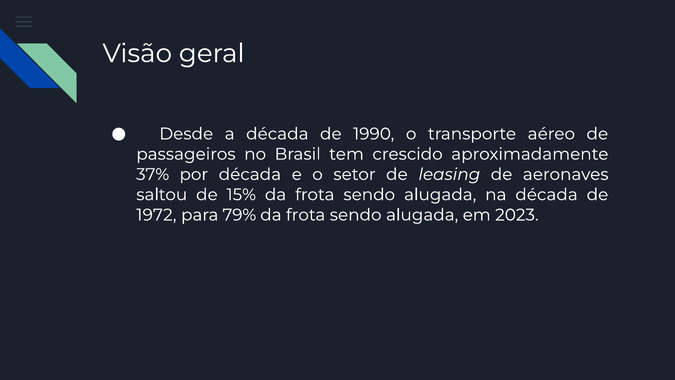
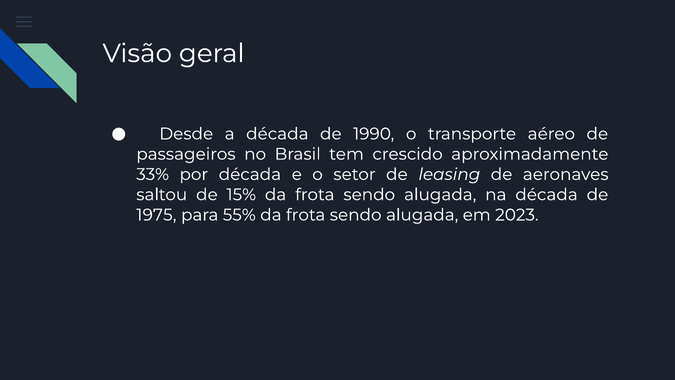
37%: 37% -> 33% (153, 174)
1972: 1972 -> 1975 (156, 215)
79%: 79% -> 55% (239, 215)
